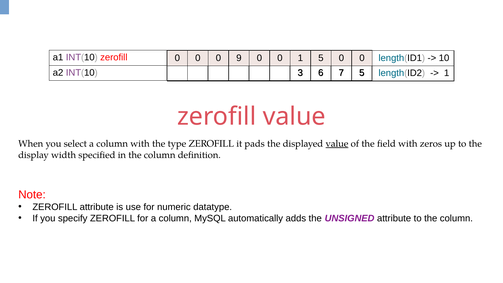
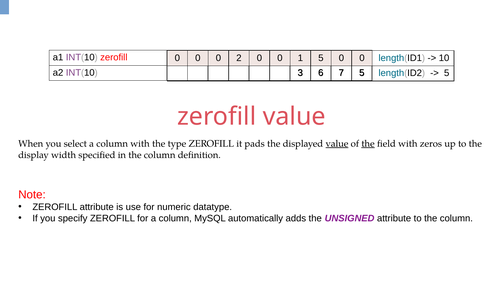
9: 9 -> 2 (239, 58)
1: 1 -> 5 (447, 73)
the underline: none -> present (368, 144)
